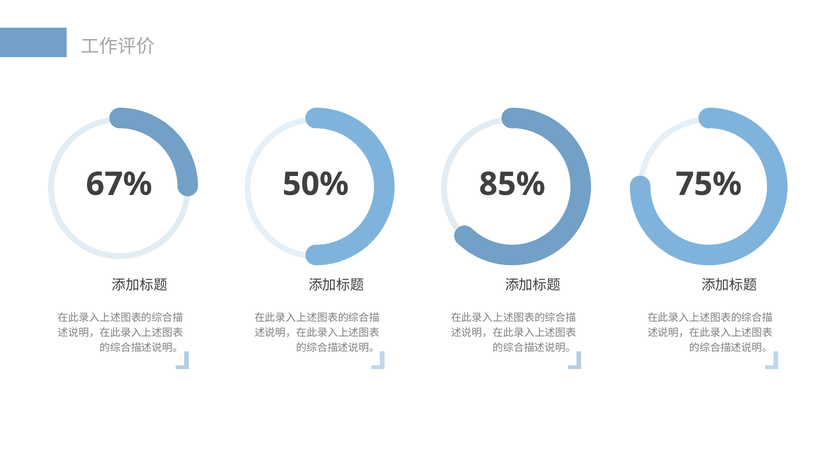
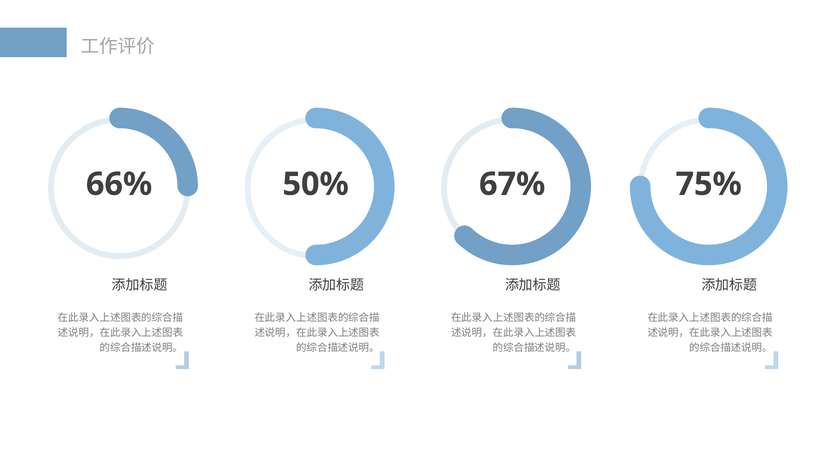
67%: 67% -> 66% (119, 184)
85%: 85% -> 67% (512, 184)
